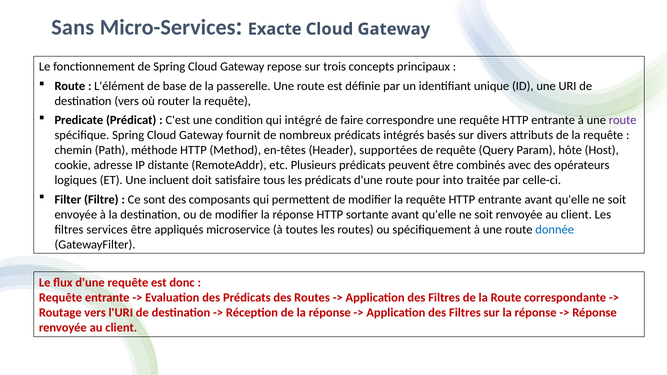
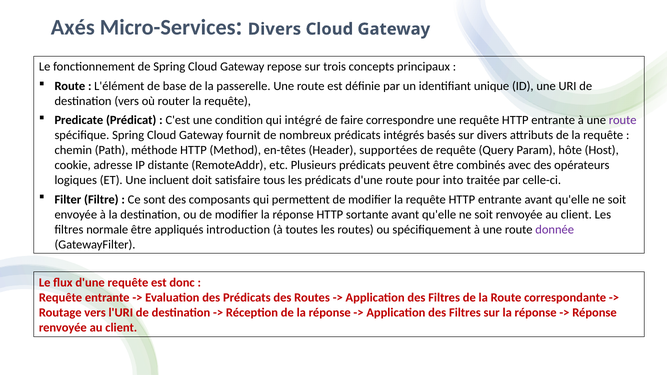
Sans: Sans -> Axés (73, 27)
Exacte: Exacte -> Divers (274, 29)
services: services -> normale (107, 229)
microservice: microservice -> introduction (238, 229)
donnée colour: blue -> purple (555, 229)
